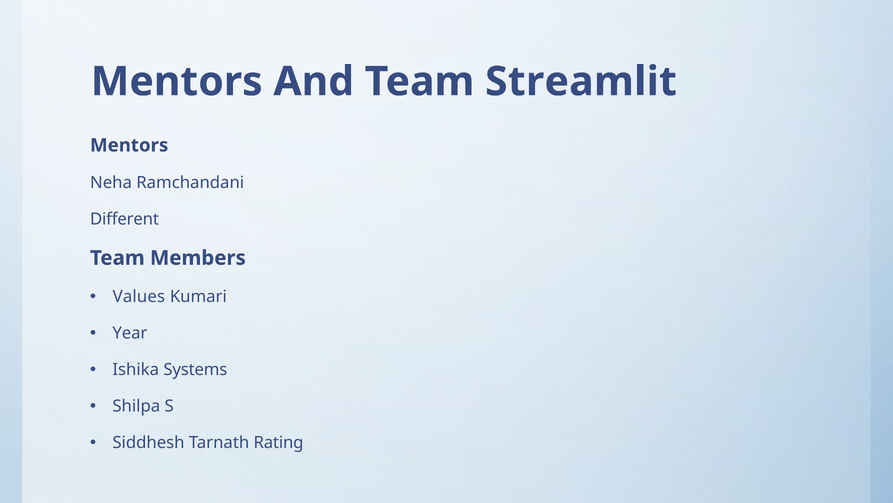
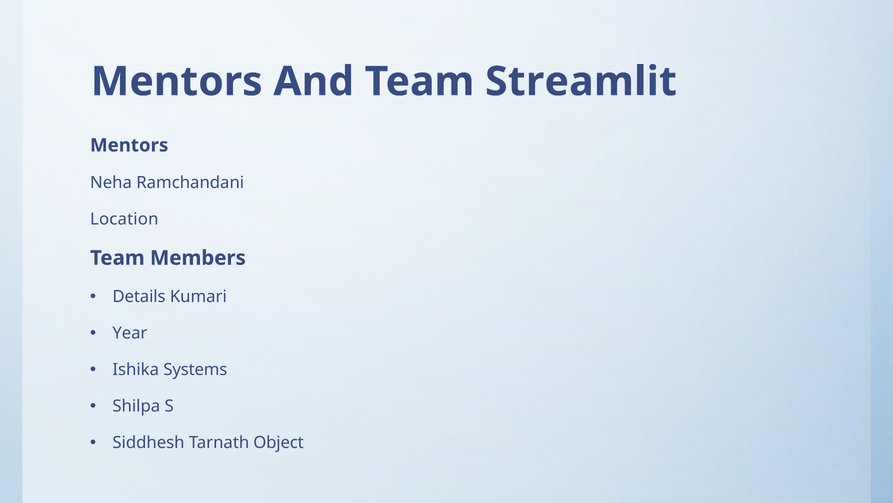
Different: Different -> Location (124, 219)
Values: Values -> Details (139, 296)
Rating: Rating -> Object (279, 442)
